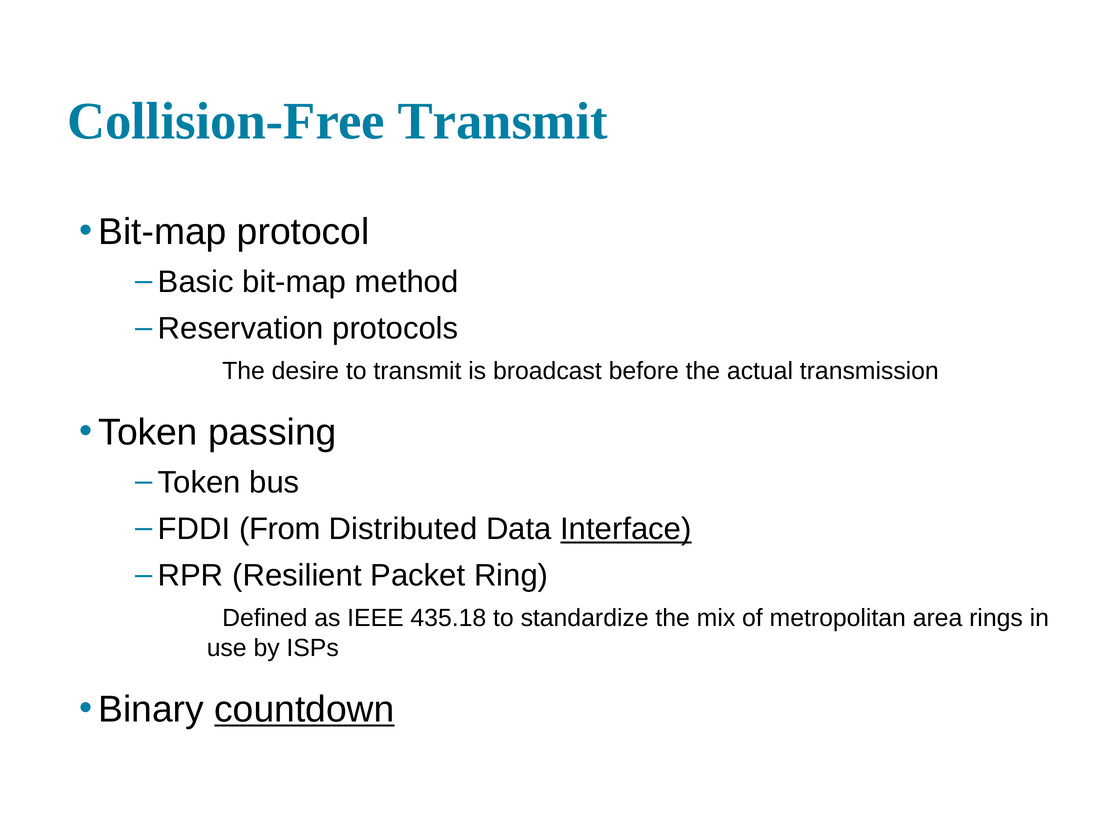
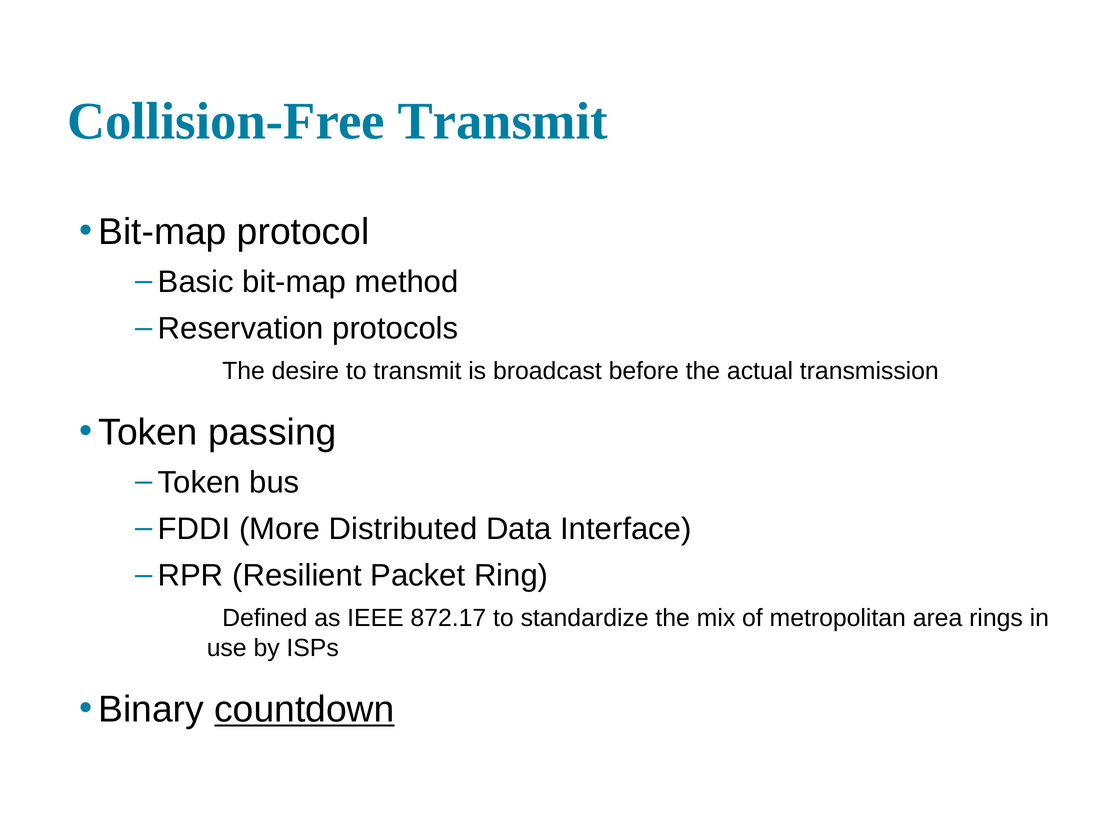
From: From -> More (280, 529)
Interface underline: present -> none (626, 529)
435.18: 435.18 -> 872.17 (448, 618)
